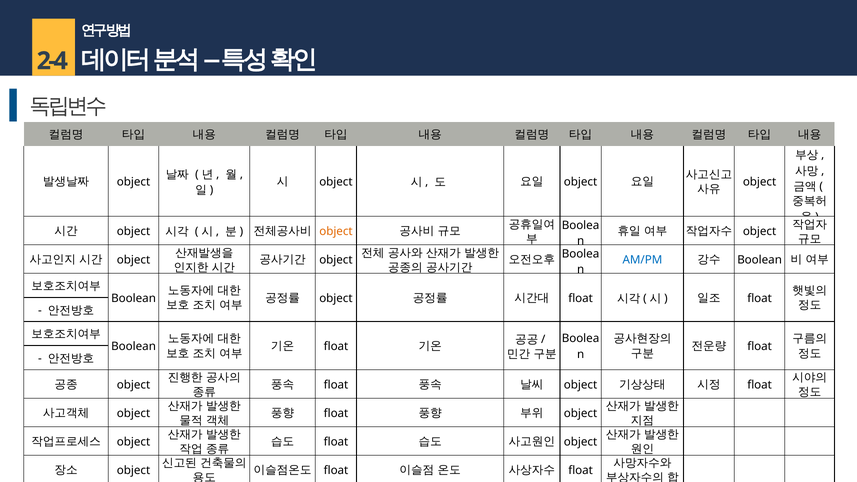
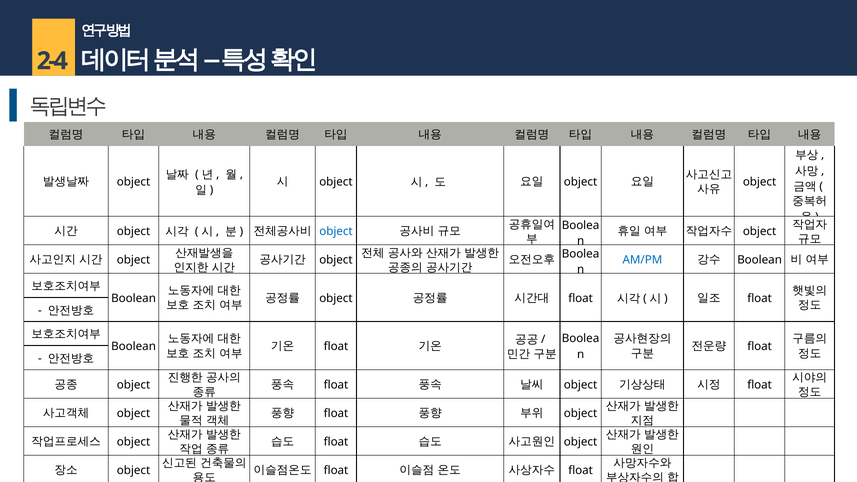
object colour: orange -> blue (336, 232)
